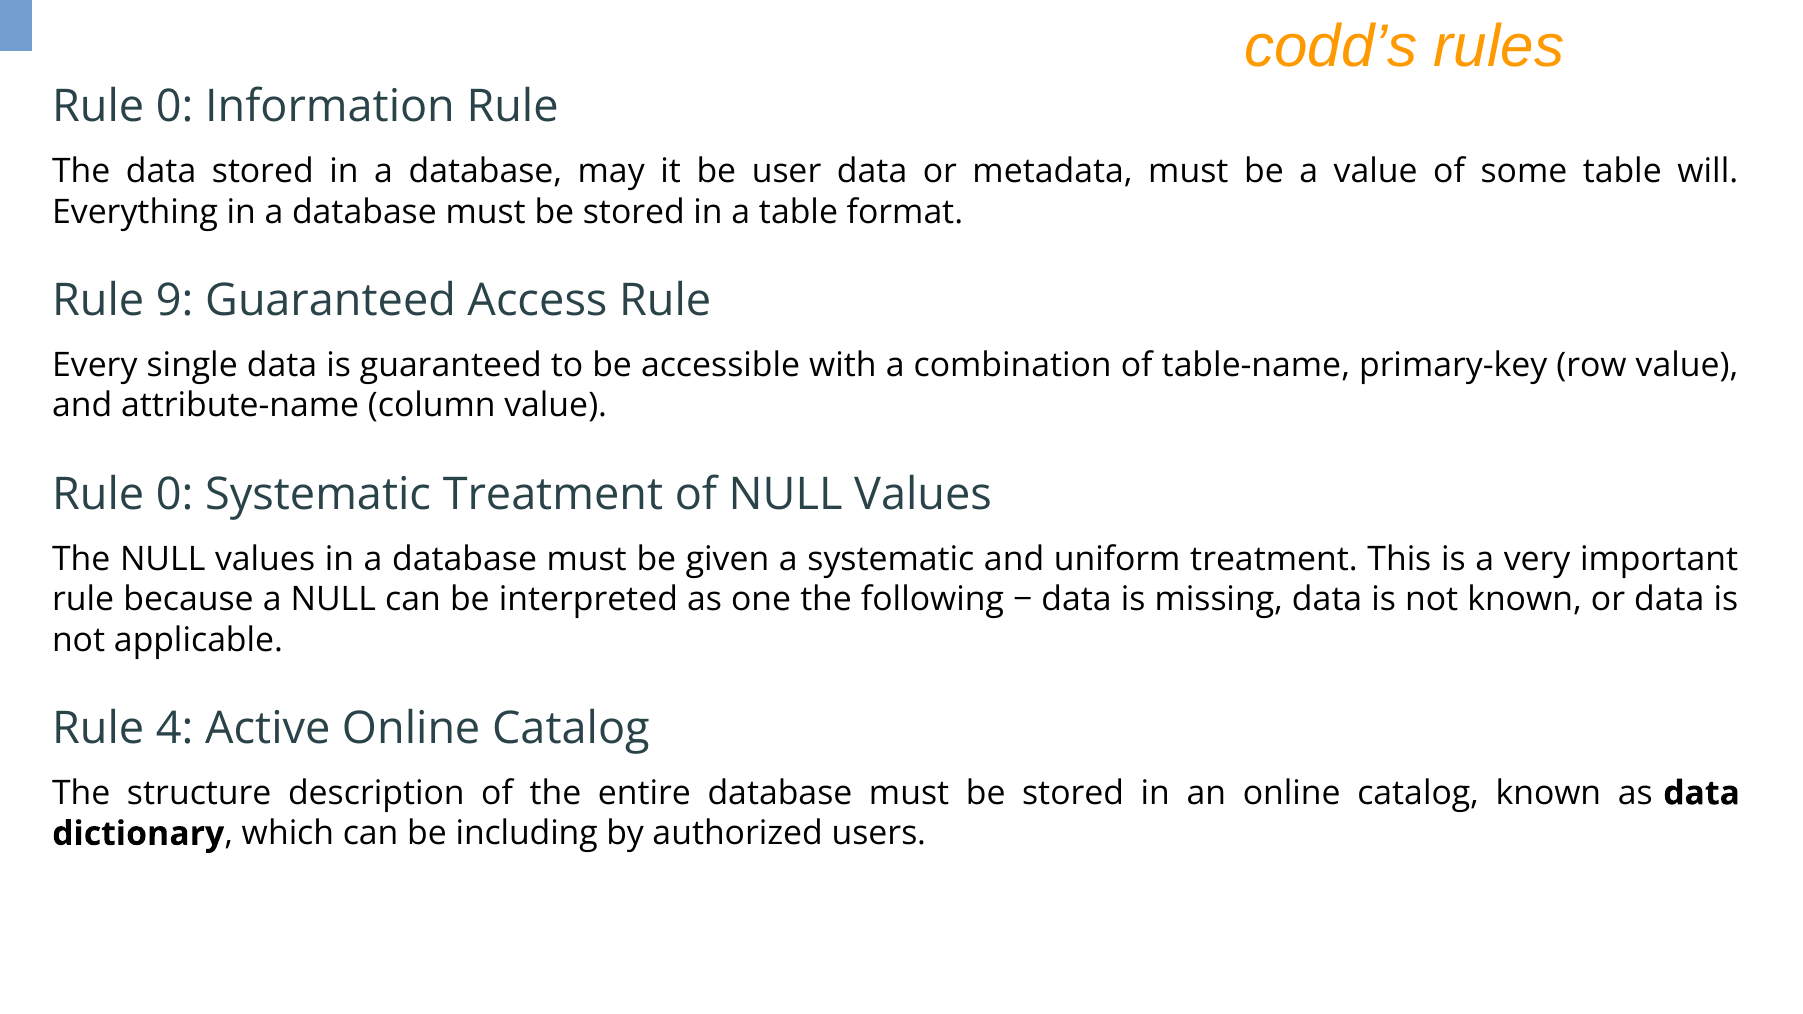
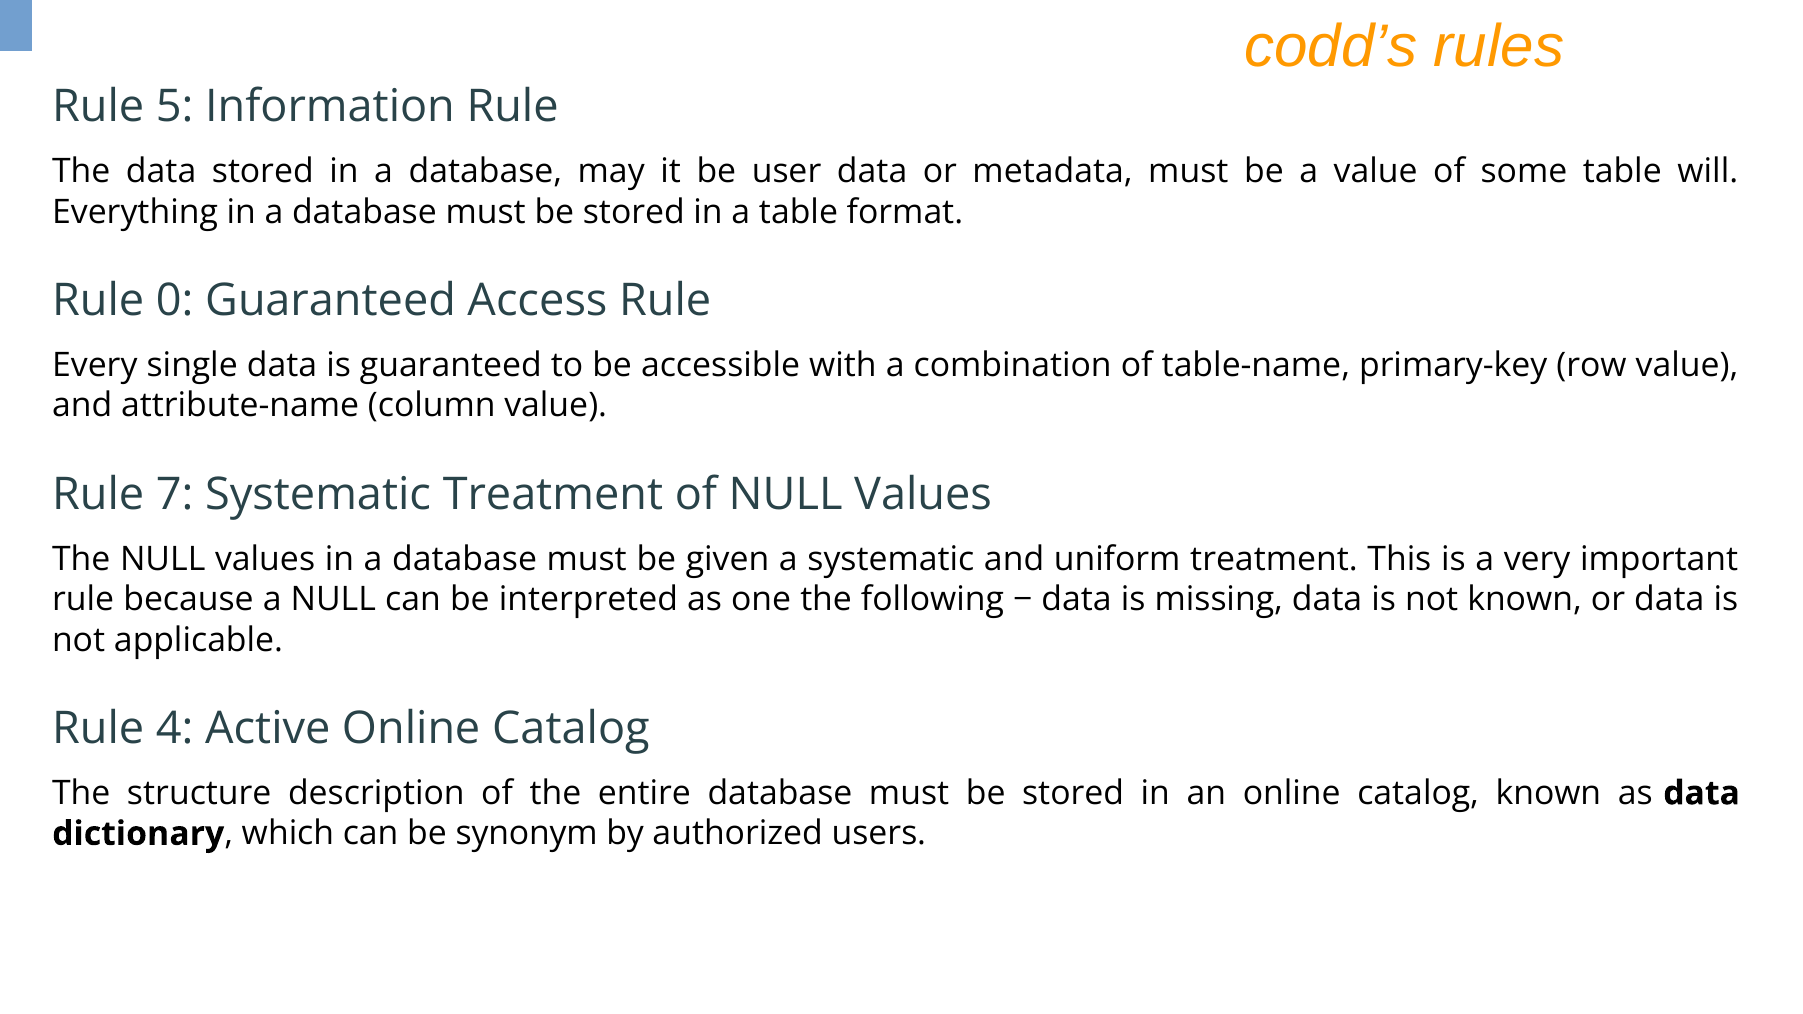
0: 0 -> 5 (175, 107)
9: 9 -> 0 (175, 301)
0: 0 -> 7 (175, 494)
including: including -> synonym (527, 834)
